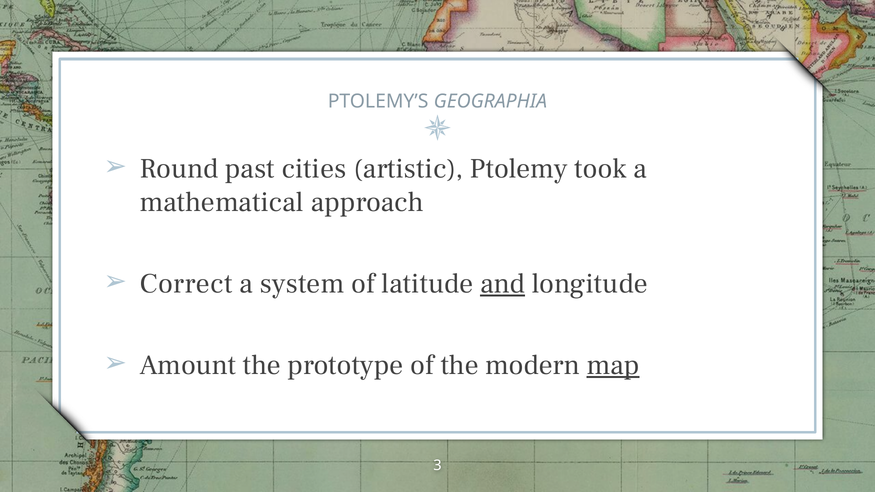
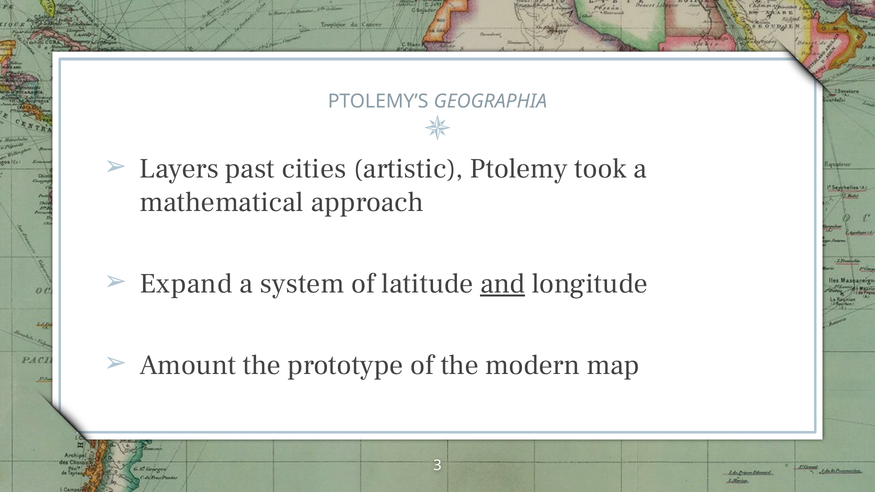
Round: Round -> Layers (179, 168)
Correct: Correct -> Expand (186, 284)
map underline: present -> none (613, 365)
